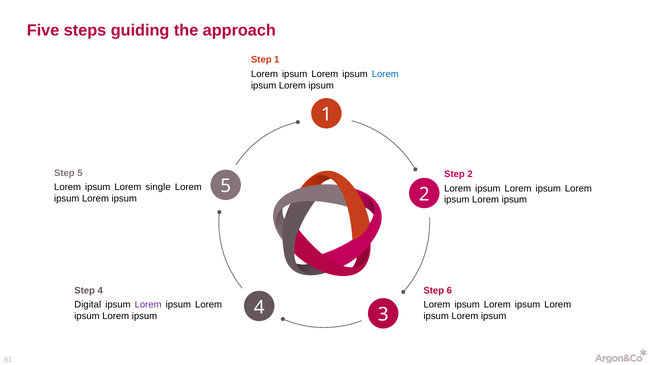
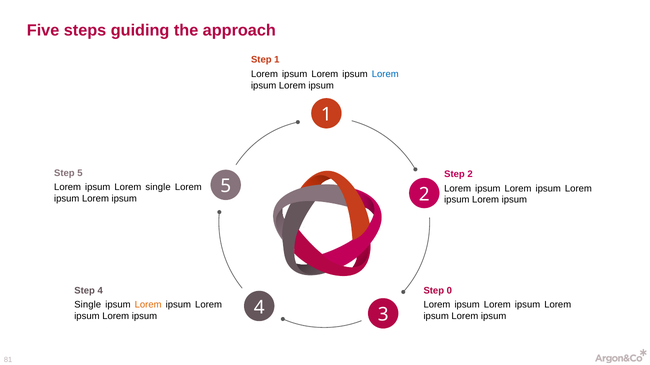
6: 6 -> 0 (449, 291)
Digital: Digital -> Single (88, 305)
Lorem colour: purple -> orange (148, 305)
